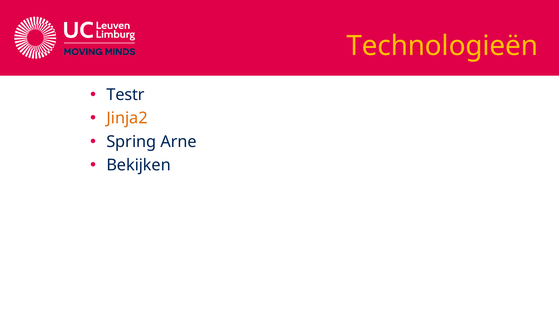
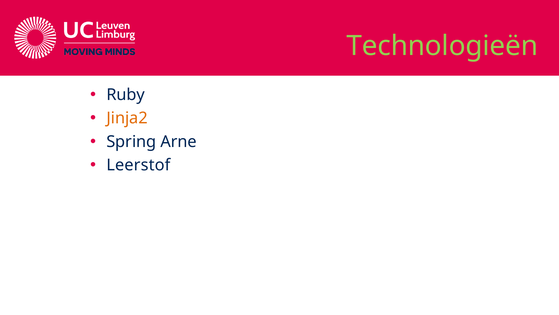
Technologieën colour: yellow -> light green (442, 46)
Testr: Testr -> Ruby (126, 95)
Bekijken: Bekijken -> Leerstof (138, 165)
